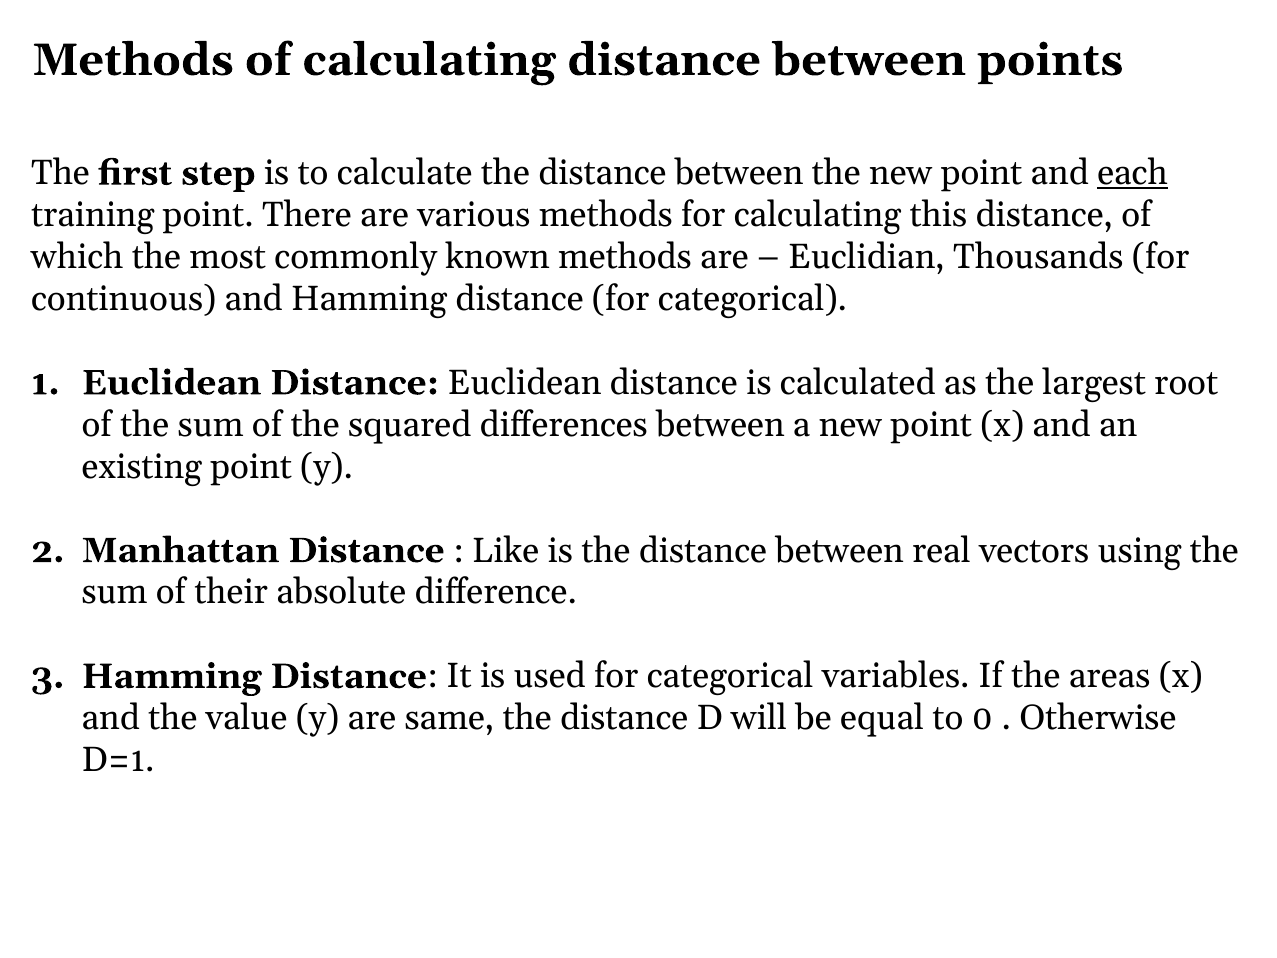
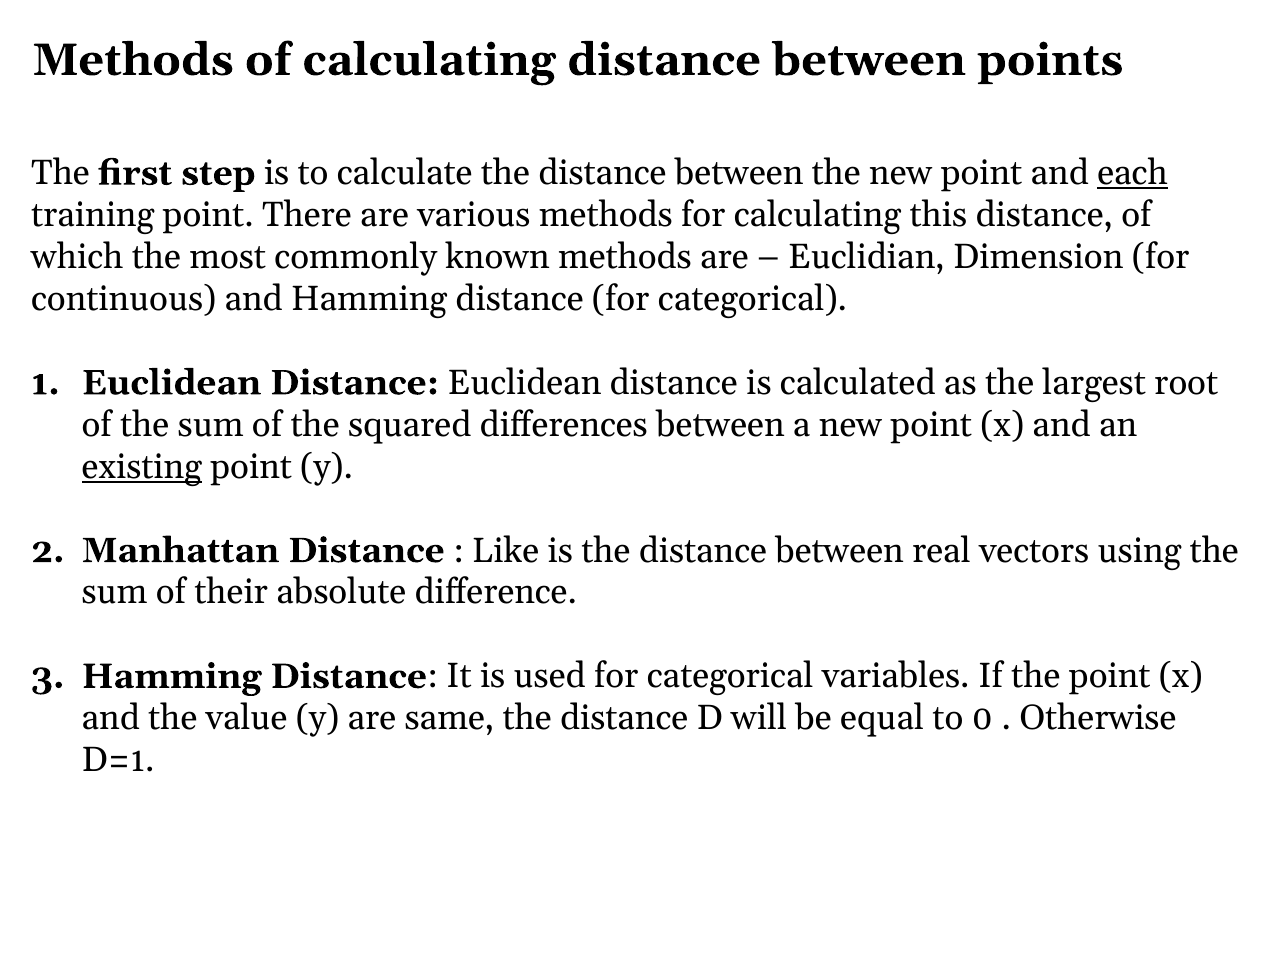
Thousands: Thousands -> Dimension (1038, 257)
existing underline: none -> present (142, 467)
the areas: areas -> point (1110, 676)
